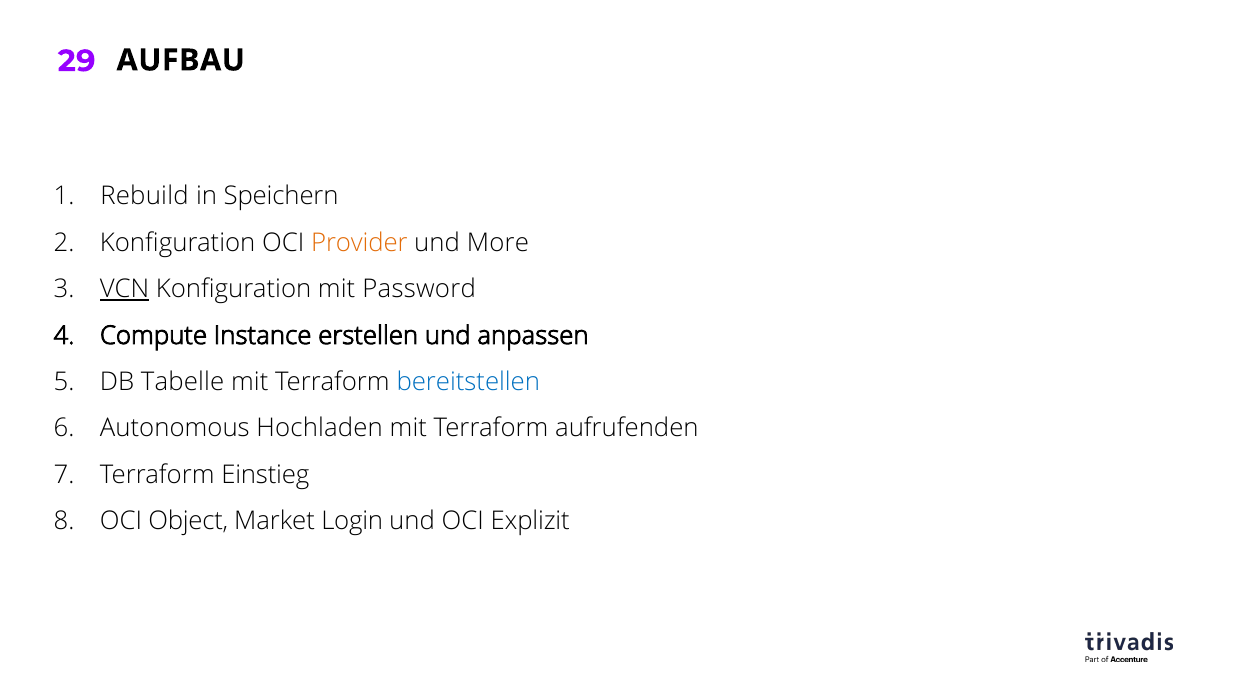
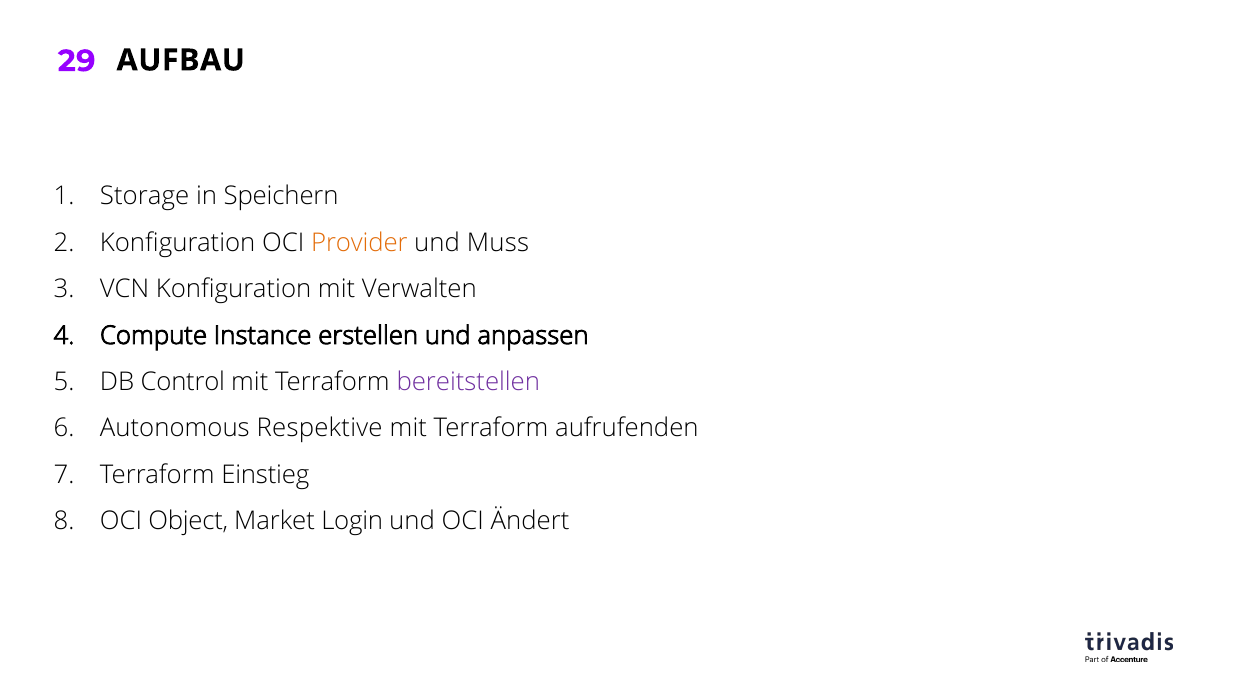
Rebuild: Rebuild -> Storage (145, 196)
More: More -> Muss (498, 243)
VCN underline: present -> none (125, 289)
Password: Password -> Verwalten (419, 289)
Tabelle: Tabelle -> Control (183, 382)
bereitstellen colour: blue -> purple (468, 382)
Hochladen: Hochladen -> Respektive (320, 428)
Explizit: Explizit -> Ändert (530, 521)
